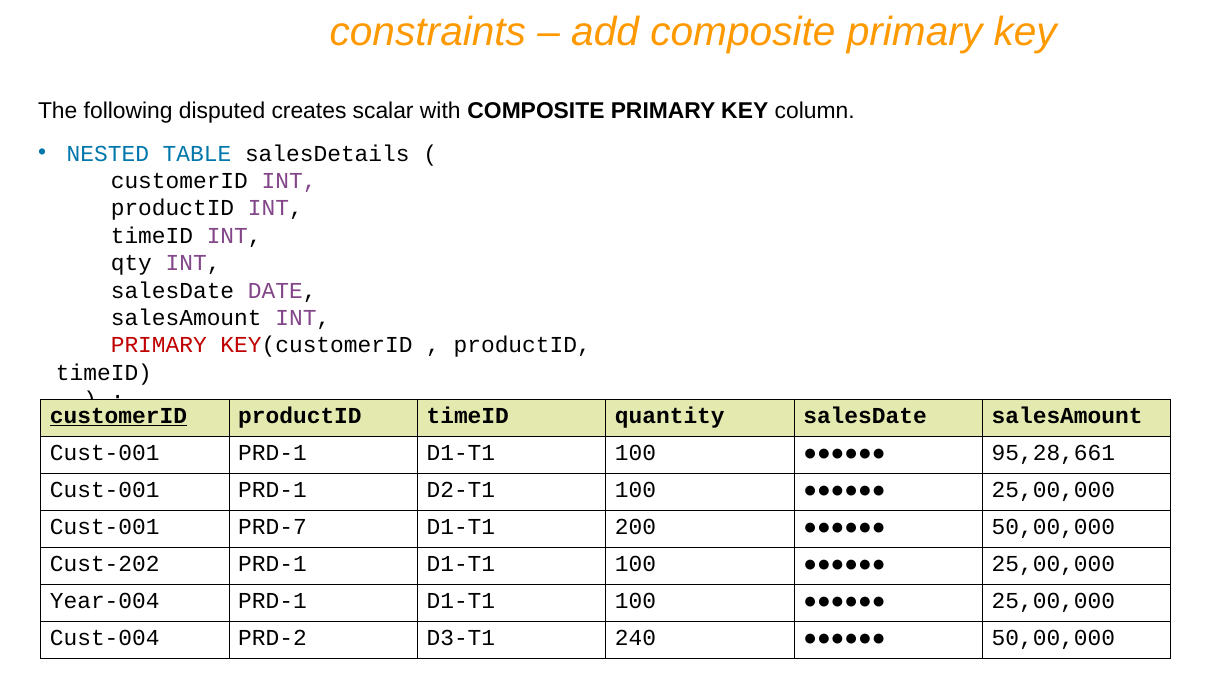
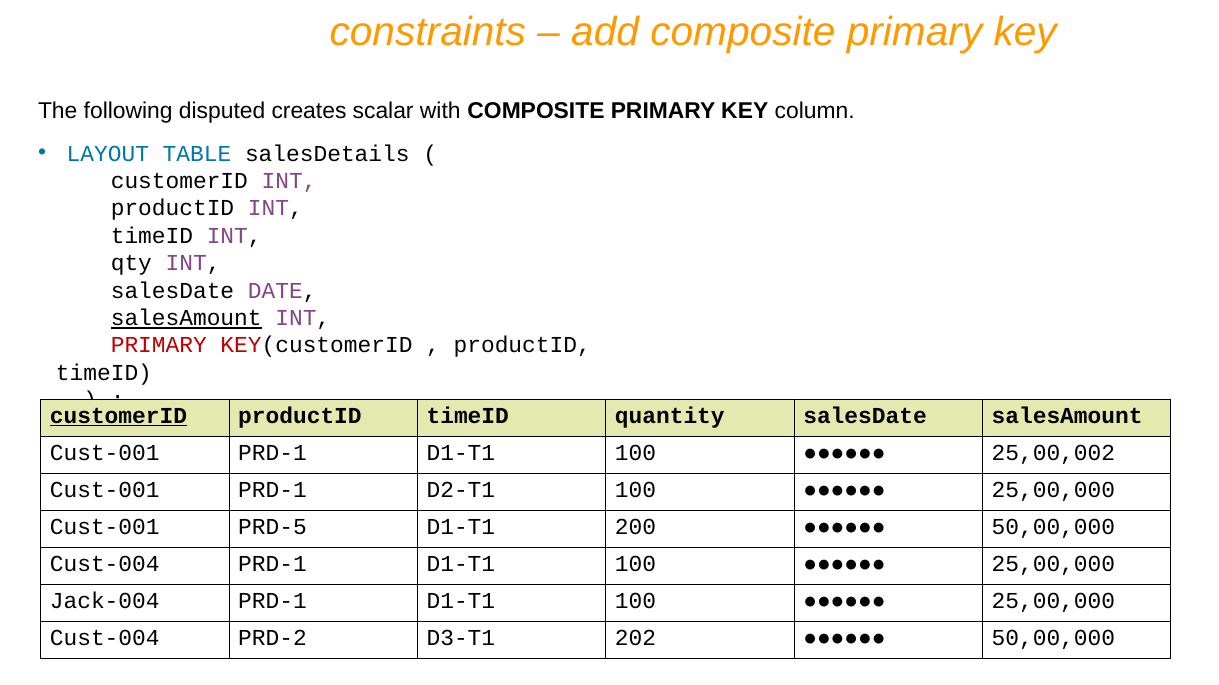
NESTED: NESTED -> LAYOUT (108, 154)
salesAmount underline: none -> present (186, 318)
95,28,661: 95,28,661 -> 25,00,002 (1053, 453)
PRD-7: PRD-7 -> PRD-5 (273, 527)
Cust-202: Cust-202 -> Cust-004 (105, 564)
Year-004: Year-004 -> Jack-004 (105, 602)
240: 240 -> 202 (636, 639)
